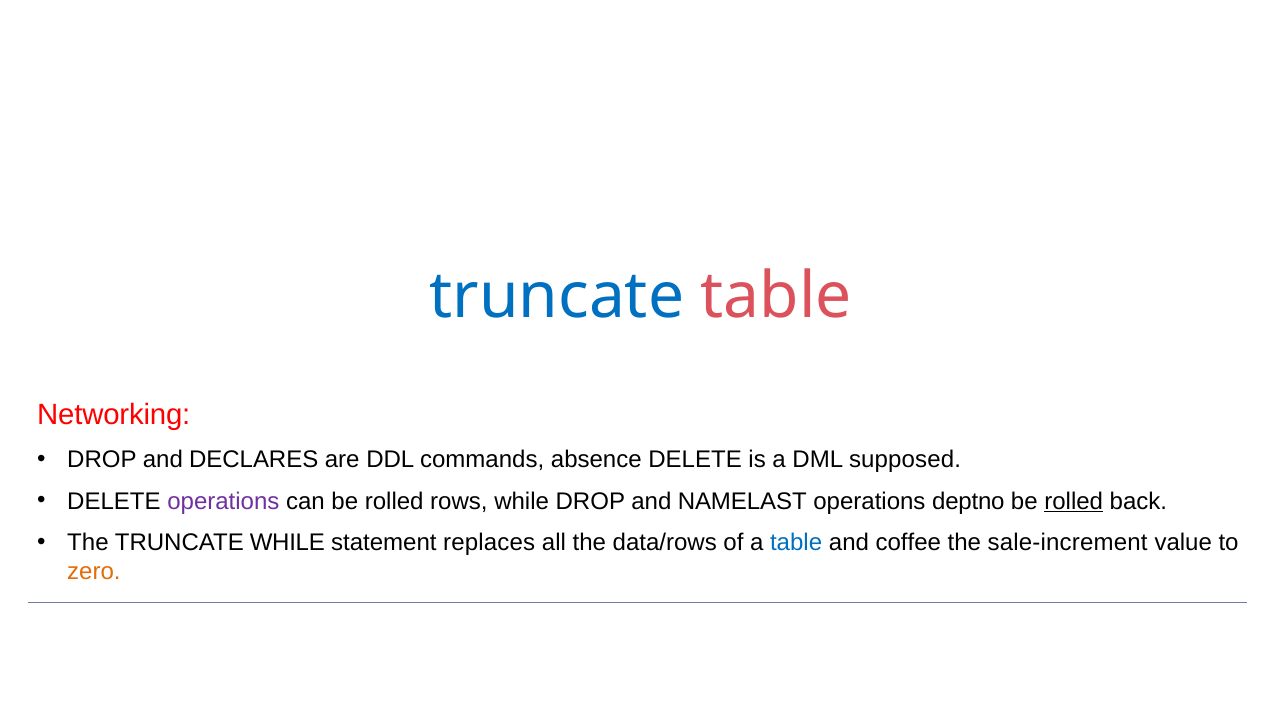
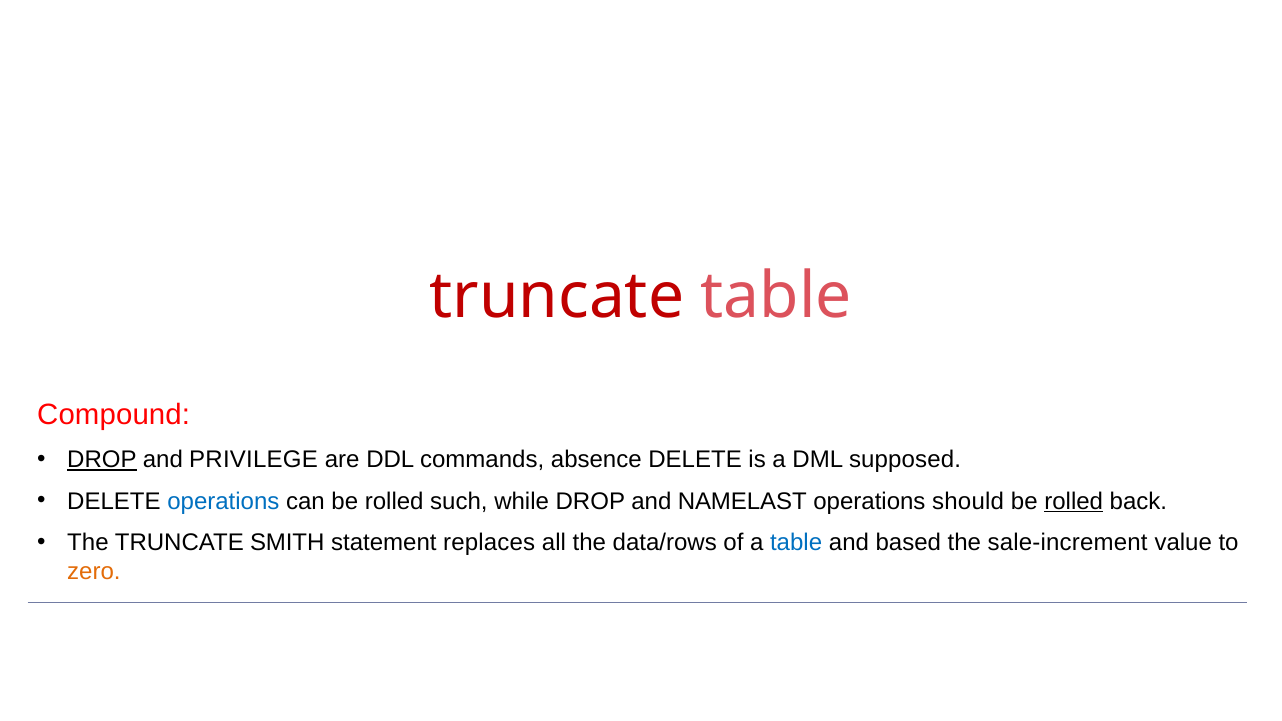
truncate colour: blue -> red (557, 296)
Networking: Networking -> Compound (114, 415)
DROP underline: none -> present (102, 460)
DECLARES: DECLARES -> PRIVILEGE (254, 460)
operations colour: purple -> blue (223, 501)
rows: rows -> such (459, 501)
deptno: deptno -> should (968, 501)
TRUNCATE WHILE: WHILE -> SMITH (287, 543)
coffee: coffee -> based (908, 543)
